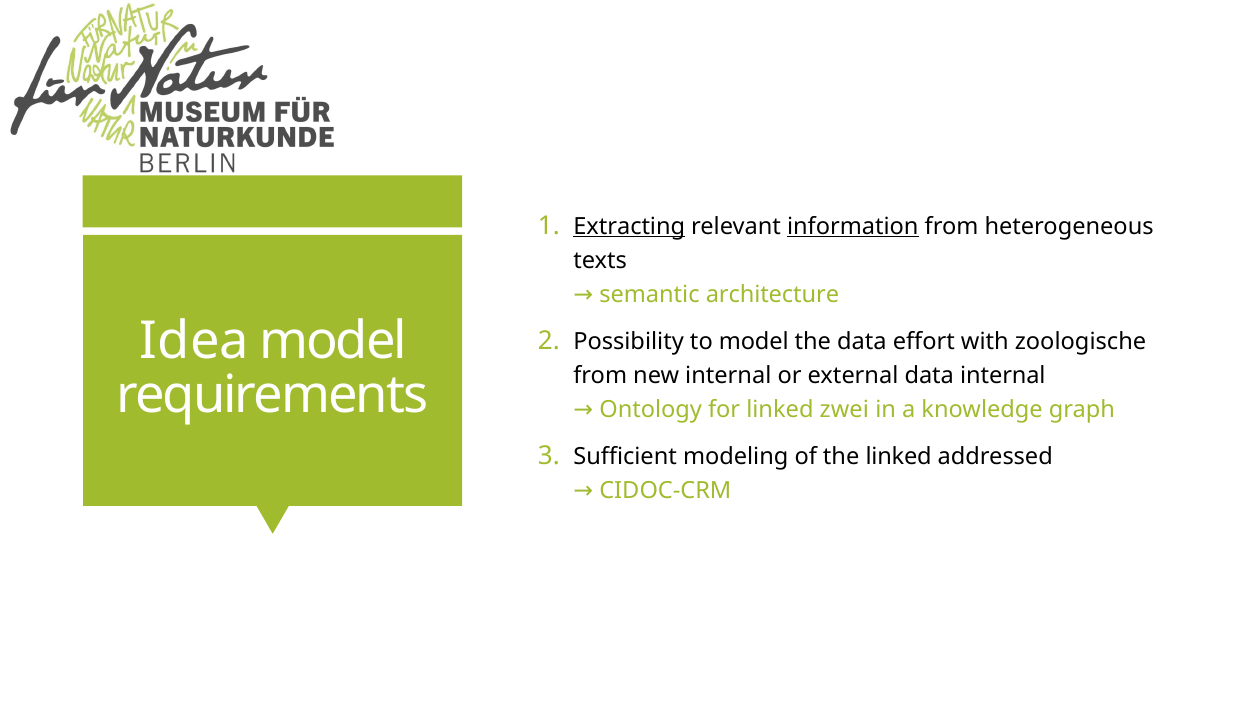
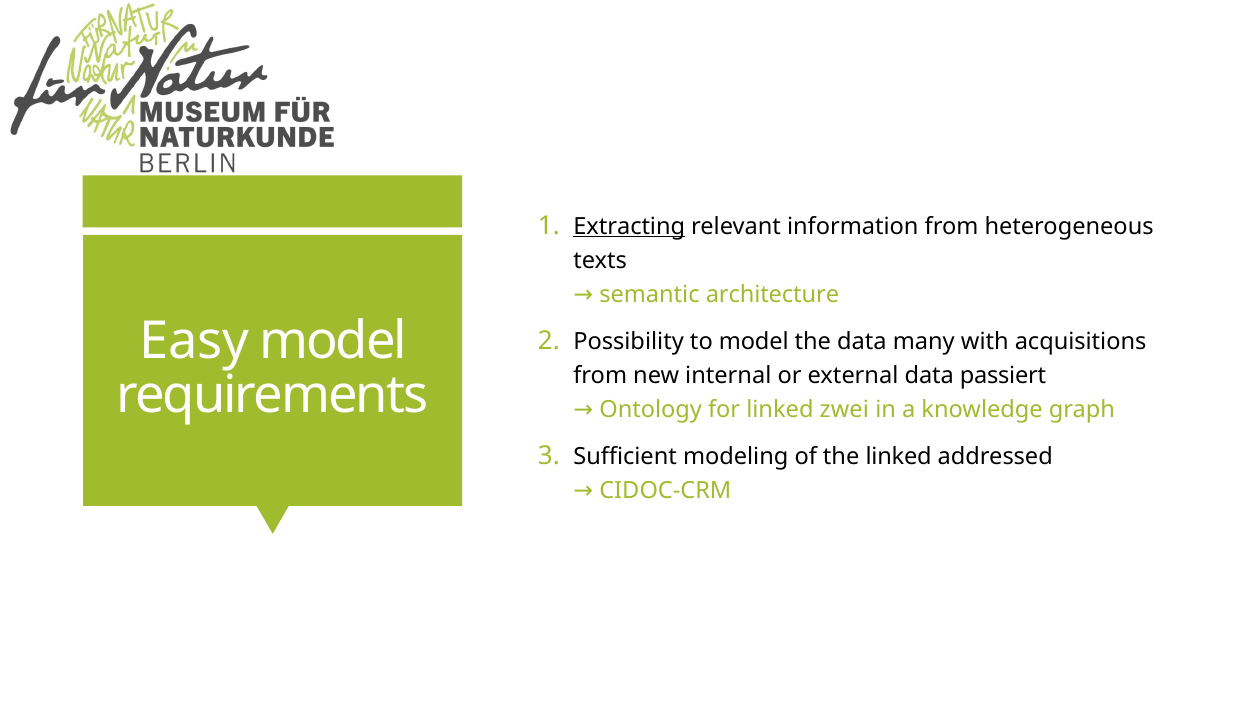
information underline: present -> none (853, 226)
Idea: Idea -> Easy (195, 341)
effort: effort -> many (924, 341)
zoologische: zoologische -> acquisitions (1081, 341)
data internal: internal -> passiert (1003, 375)
